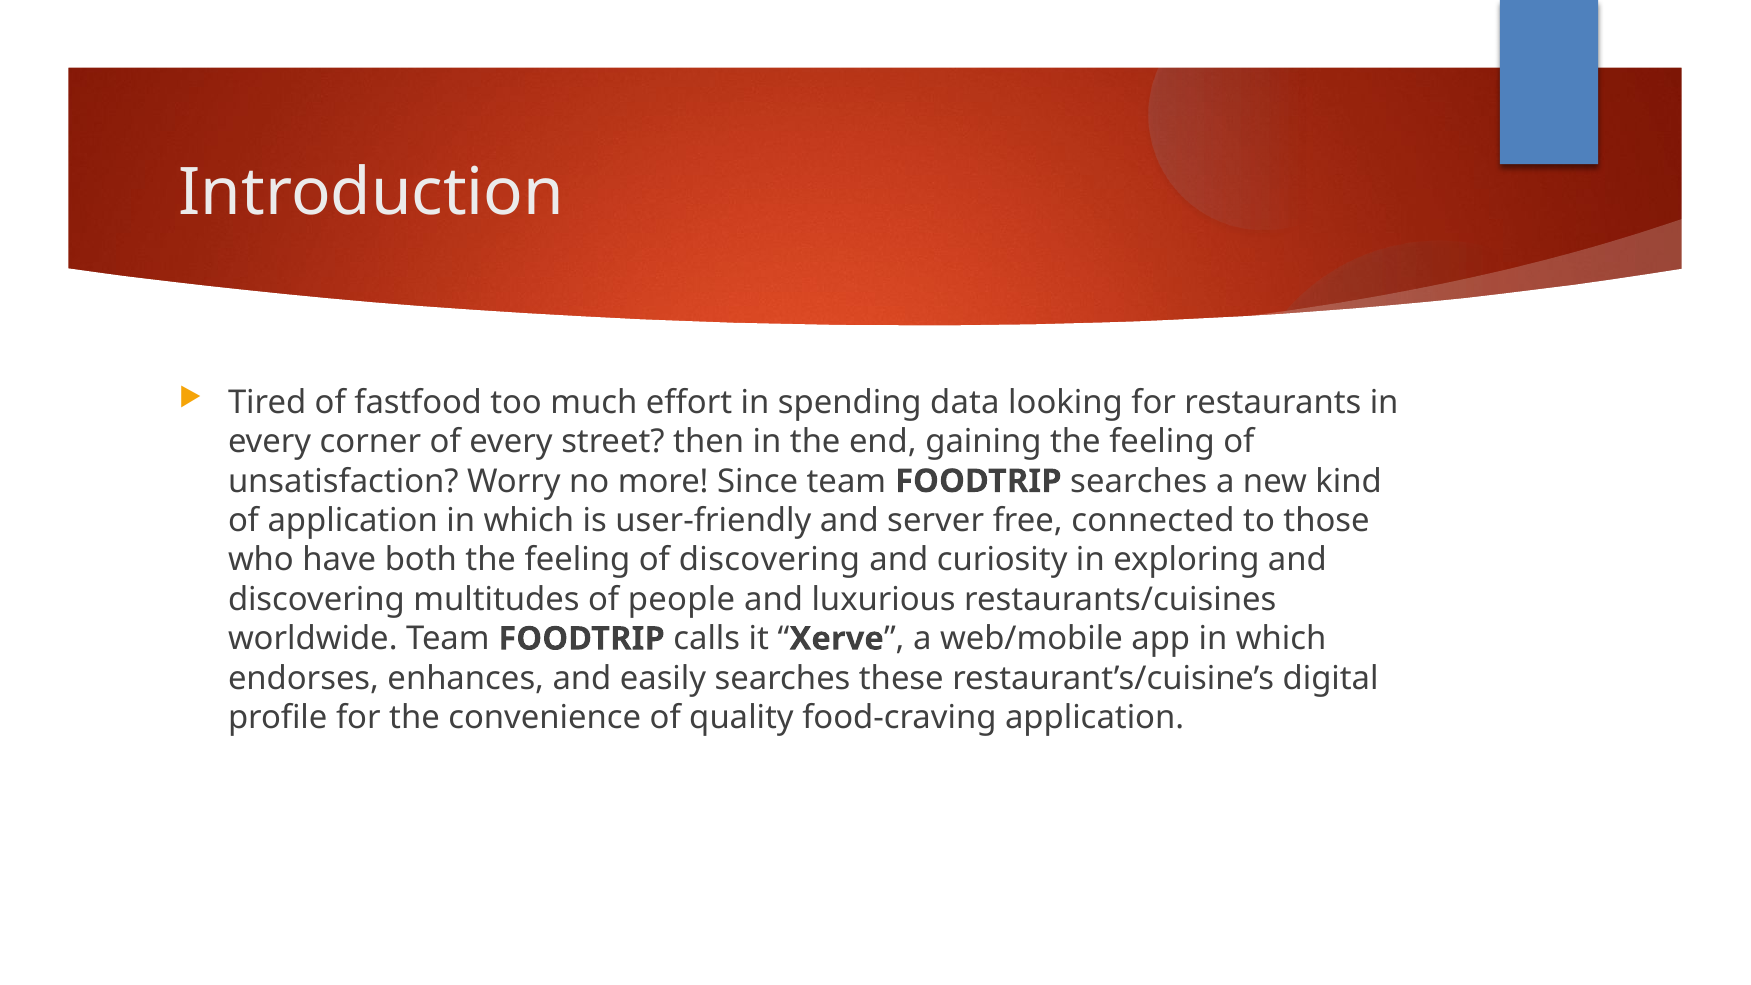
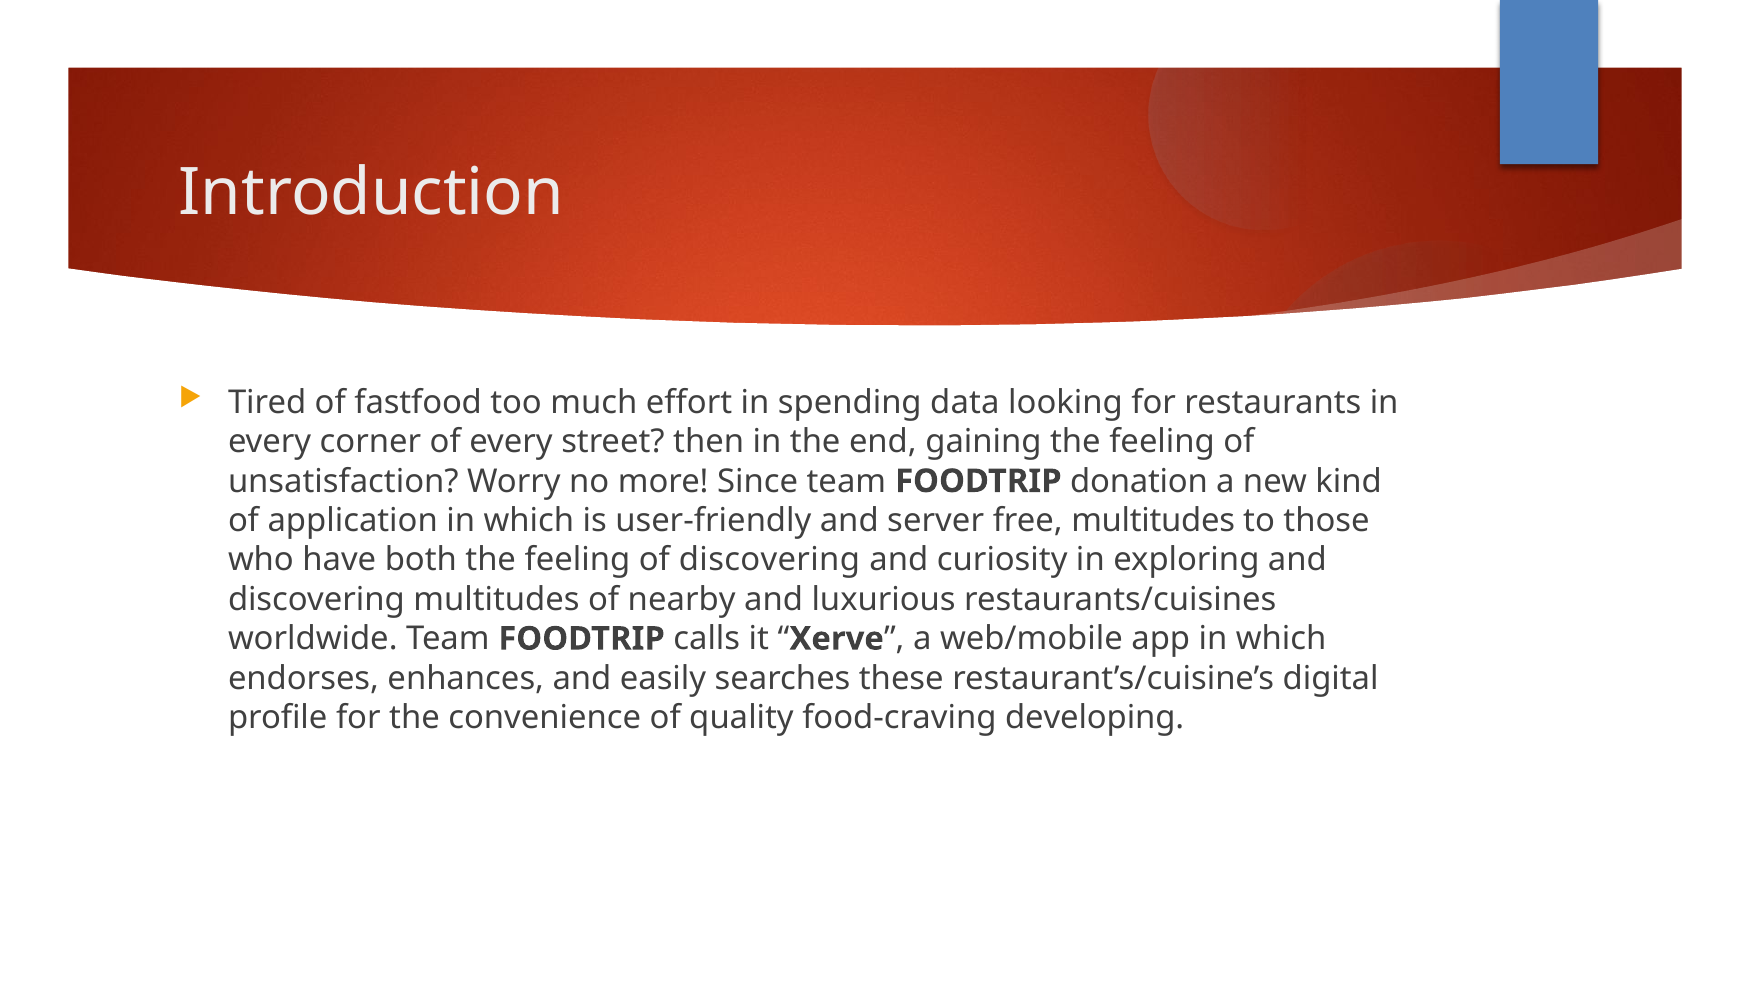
FOODTRIP searches: searches -> donation (1139, 481)
free connected: connected -> multitudes (1153, 521)
people: people -> nearby (682, 599)
food-craving application: application -> developing (1095, 718)
